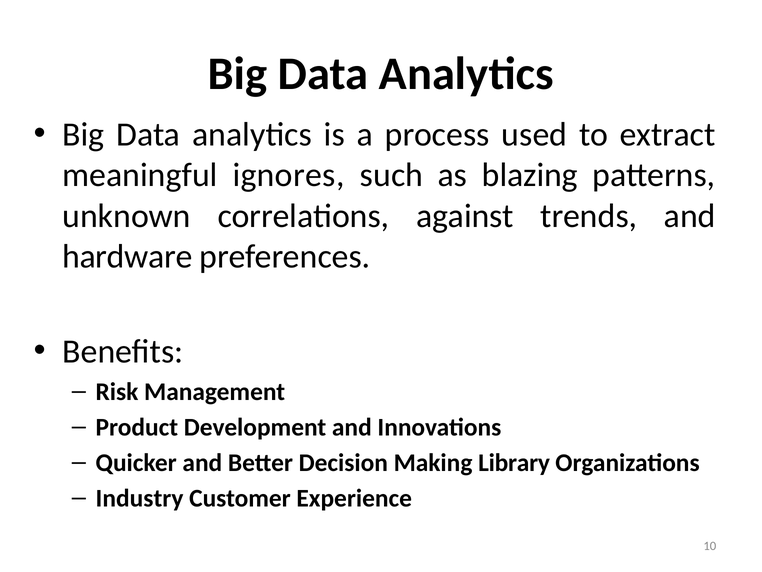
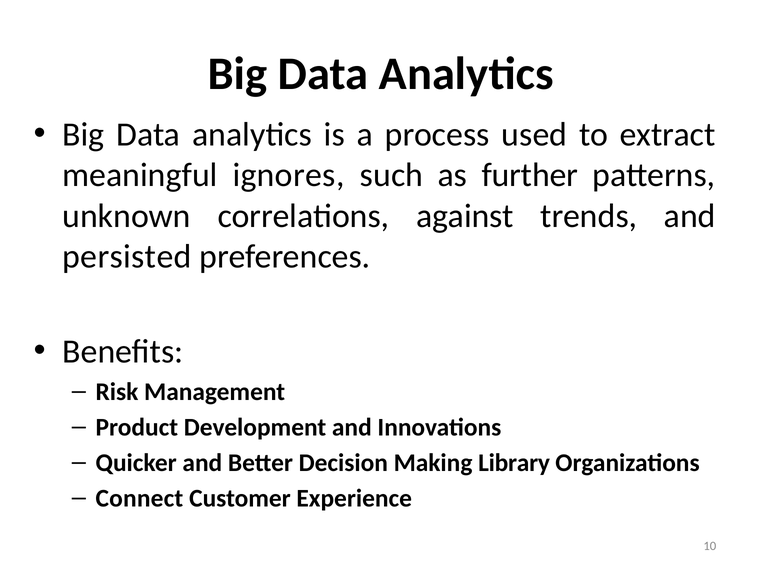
blazing: blazing -> further (530, 175)
hardware: hardware -> persisted (127, 256)
Industry: Industry -> Connect (139, 498)
